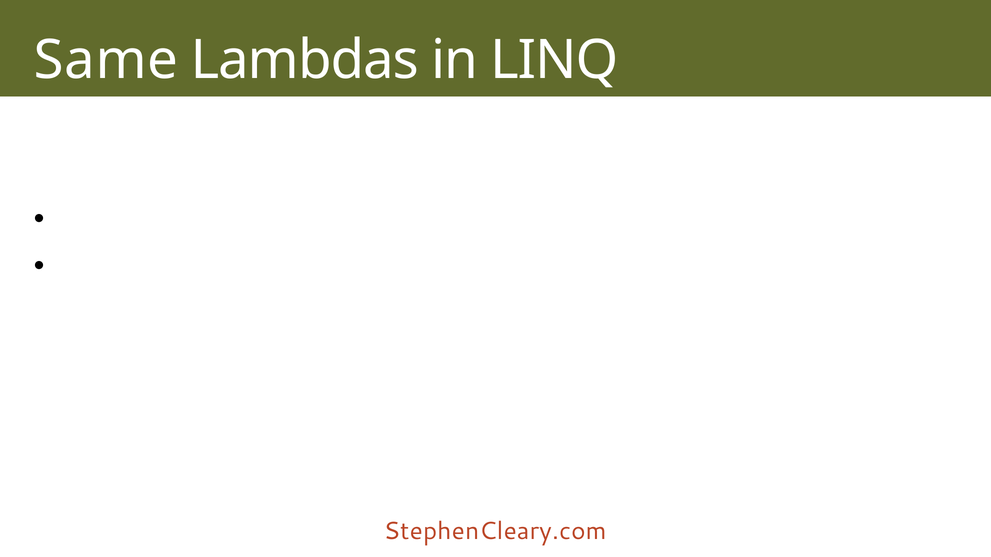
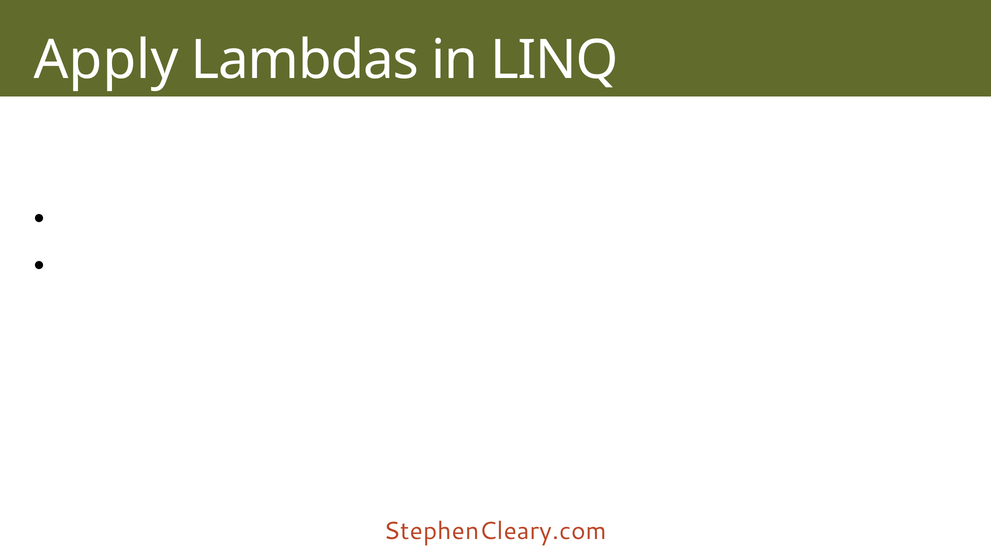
Same: Same -> Apply (106, 60)
